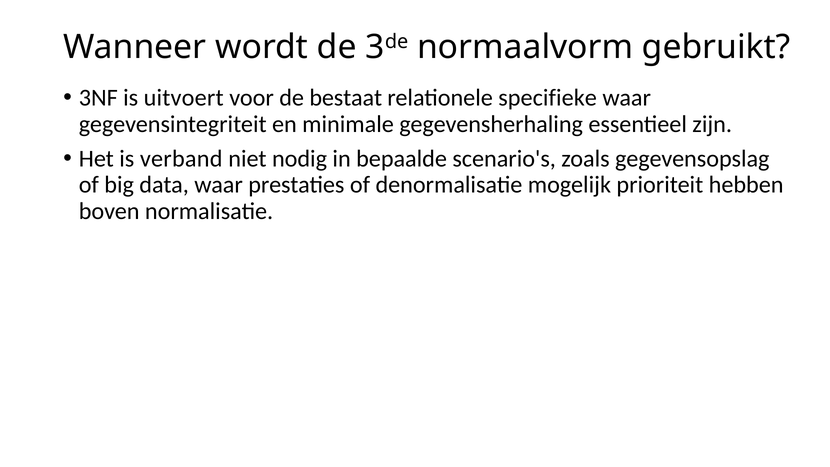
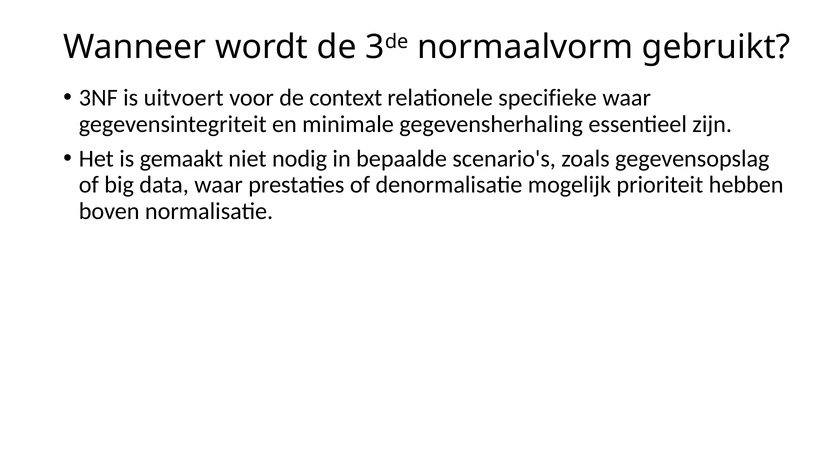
bestaat: bestaat -> context (346, 98)
verband: verband -> gemaakt (181, 159)
